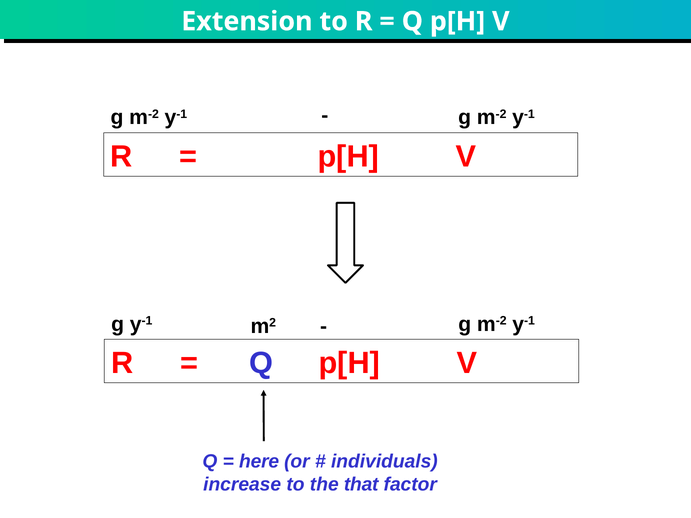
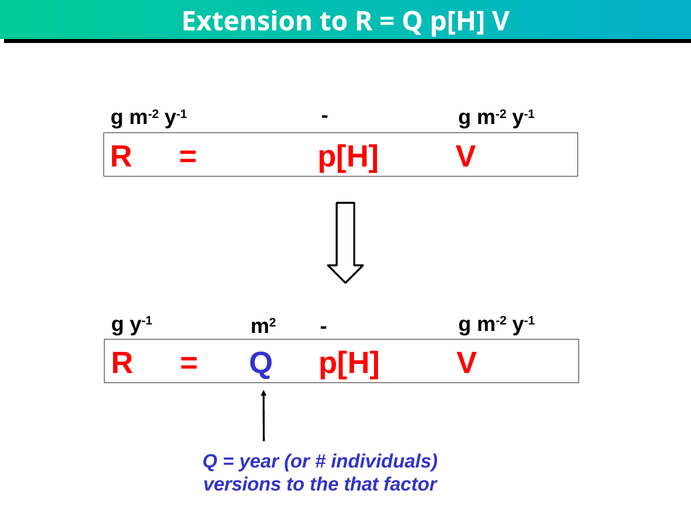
here: here -> year (259, 462)
increase: increase -> versions (242, 485)
